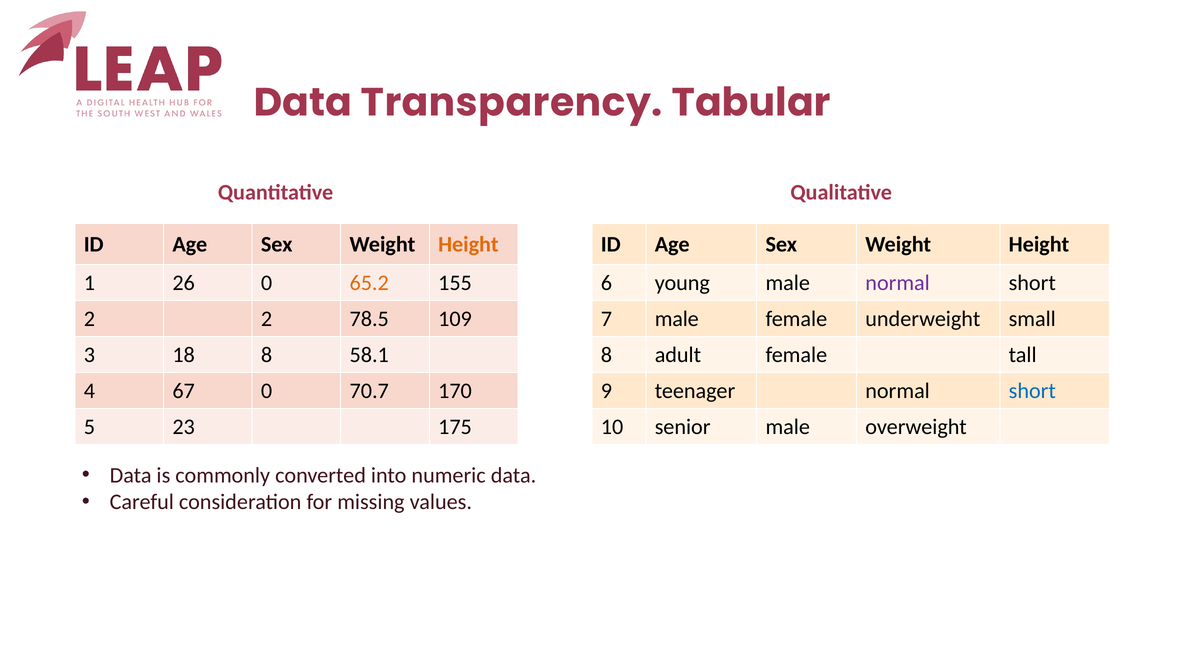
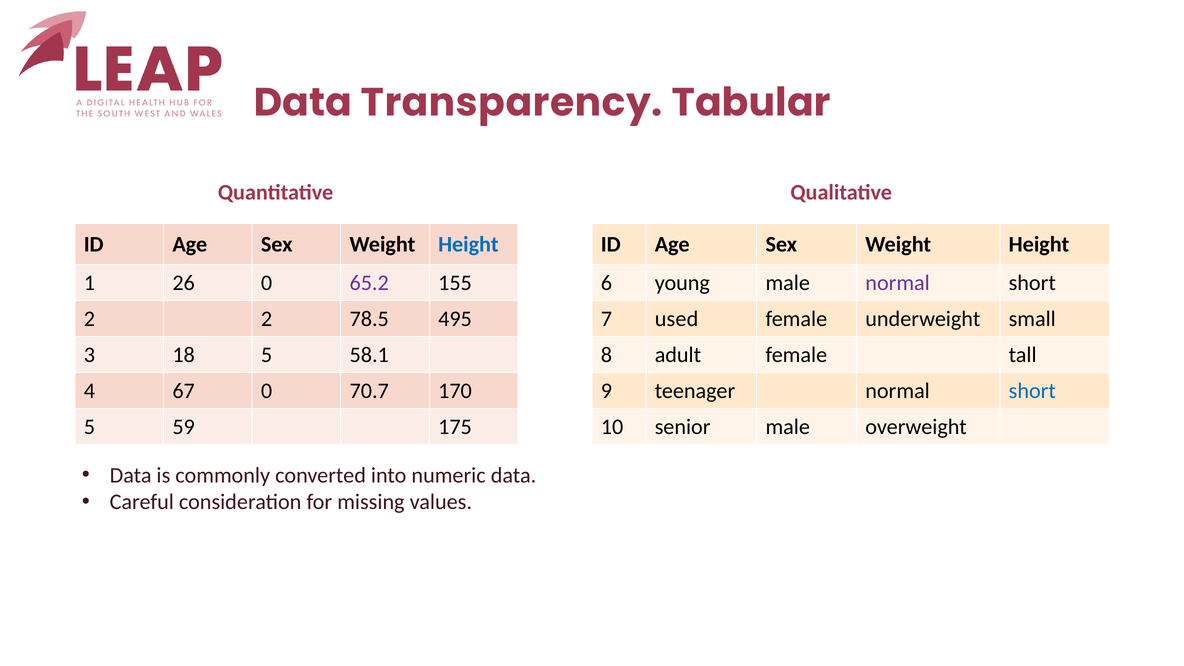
Height colour: orange -> blue (468, 244)
65.2 colour: orange -> purple (369, 283)
109: 109 -> 495 (455, 319)
7 male: male -> used (677, 319)
18 8: 8 -> 5 (267, 355)
23: 23 -> 59 (184, 427)
